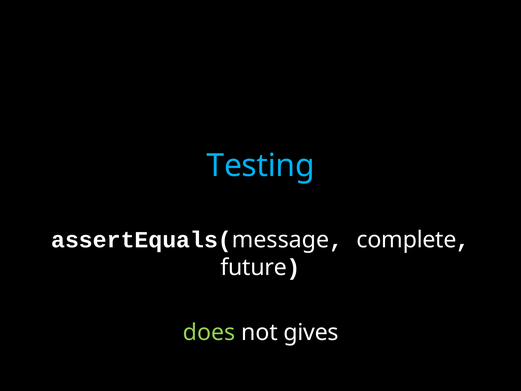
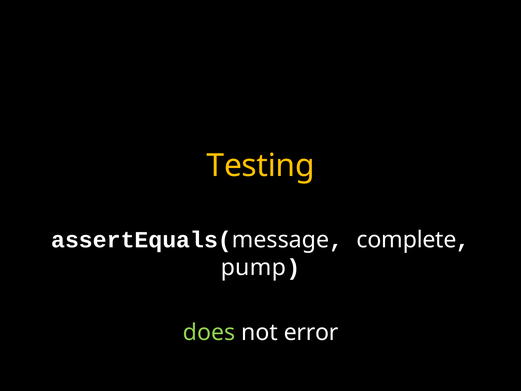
Testing colour: light blue -> yellow (261, 165)
future: future -> pump (253, 267)
gives: gives -> error (311, 332)
